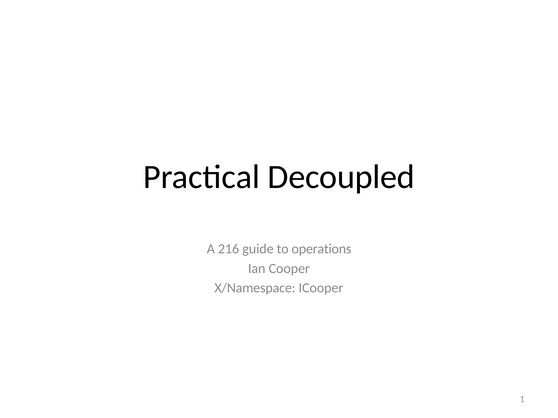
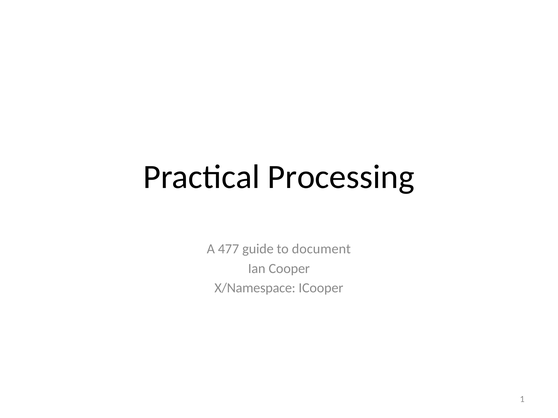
Decoupled: Decoupled -> Processing (341, 177)
216: 216 -> 477 (229, 249)
operations: operations -> document (321, 249)
